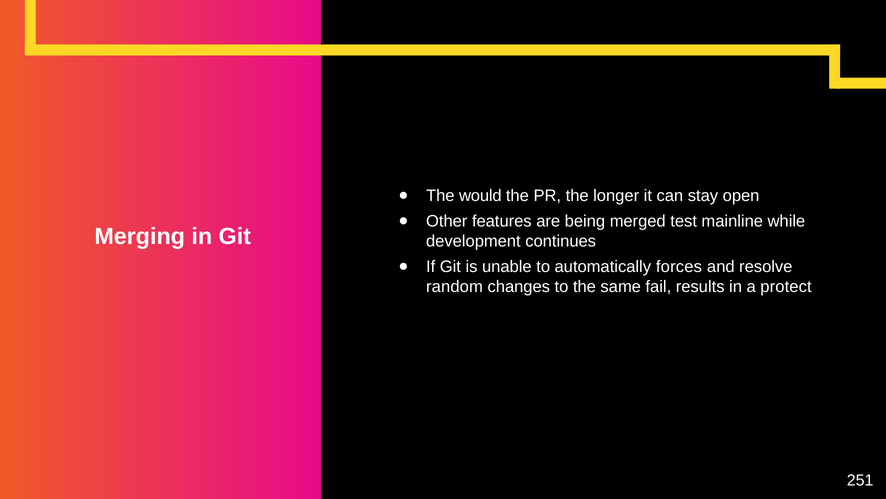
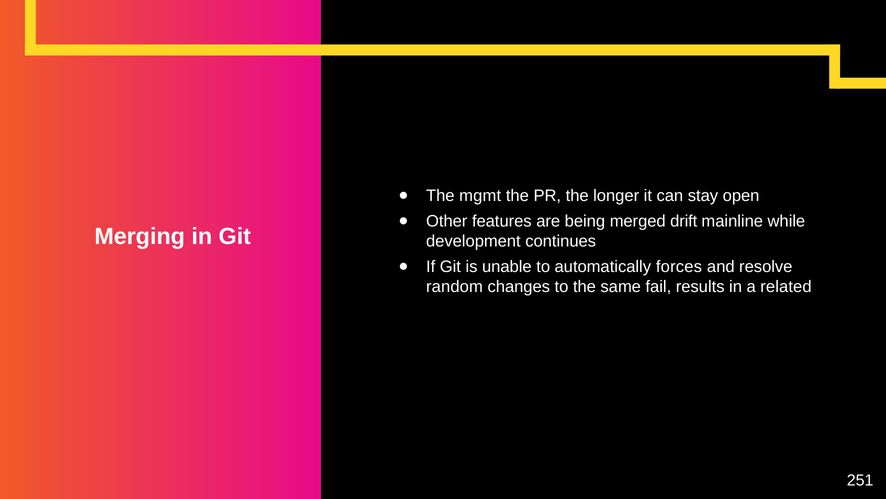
would: would -> mgmt (480, 195)
test: test -> drift (684, 221)
protect: protect -> related (786, 286)
